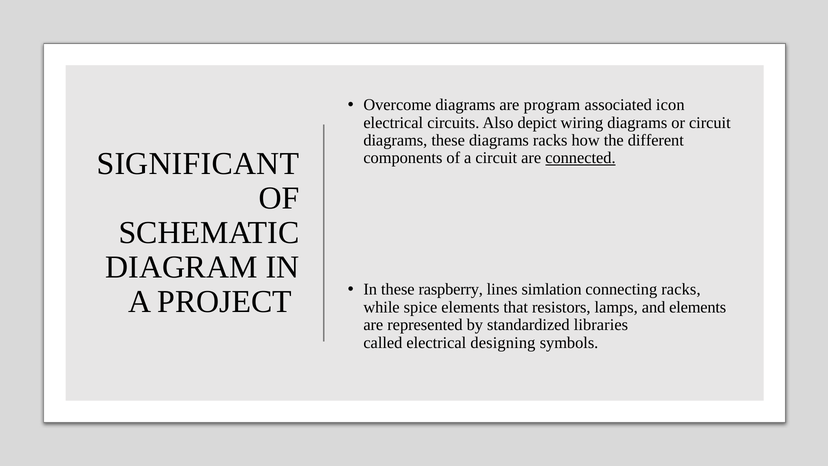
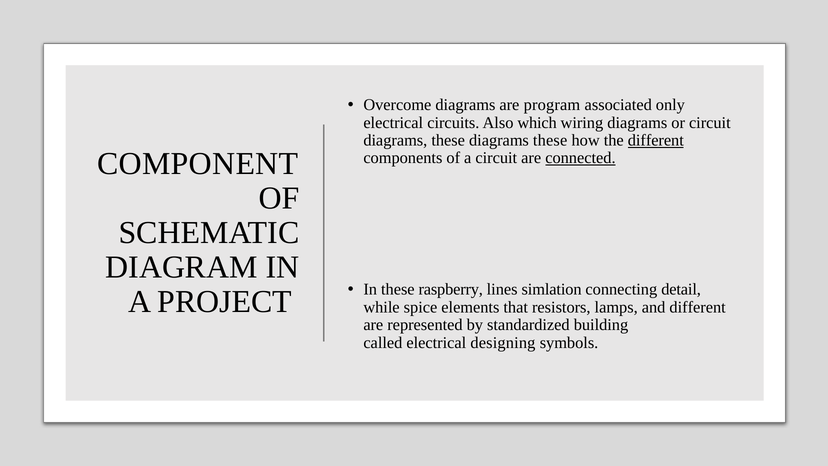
icon: icon -> only (670, 105)
depict: depict -> which (537, 123)
these diagrams racks: racks -> these (550, 140)
different underline: none -> present (656, 140)
SIGNIFICANT: SIGNIFICANT -> COMPONENT (198, 164)
connecting racks: racks -> detail (681, 289)
and elements: elements -> different (698, 307)
libraries: libraries -> building (601, 325)
